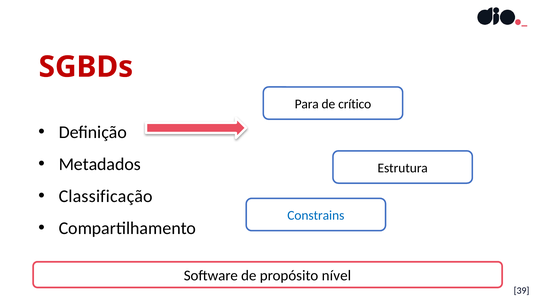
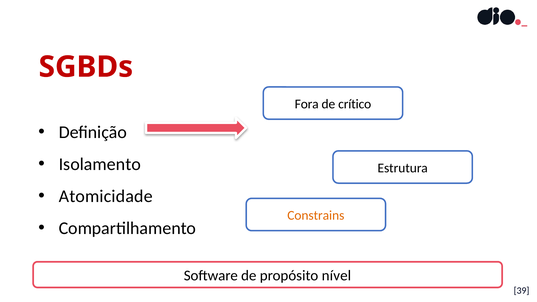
Para: Para -> Fora (307, 104)
Metadados: Metadados -> Isolamento (100, 164)
Classificação: Classificação -> Atomicidade (106, 196)
Constrains colour: blue -> orange (316, 215)
